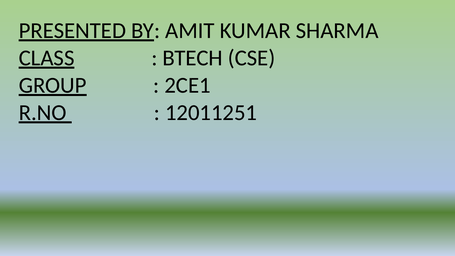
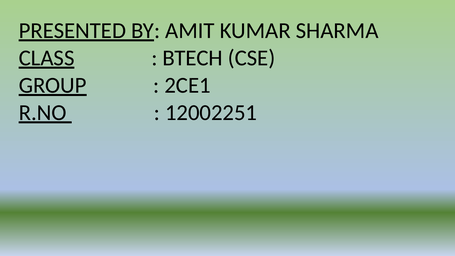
12011251: 12011251 -> 12002251 (211, 113)
